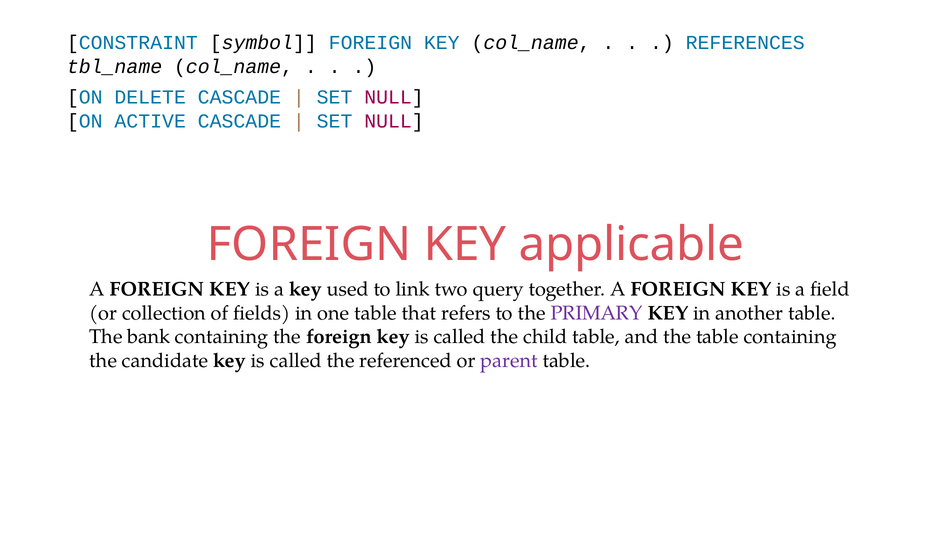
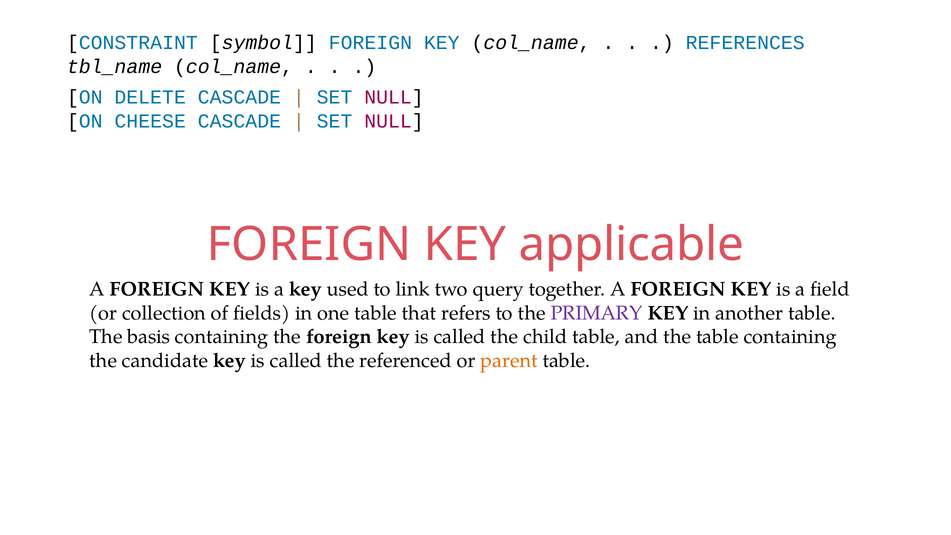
ACTIVE: ACTIVE -> CHEESE (150, 121)
bank: bank -> basis (149, 337)
parent colour: purple -> orange (509, 361)
